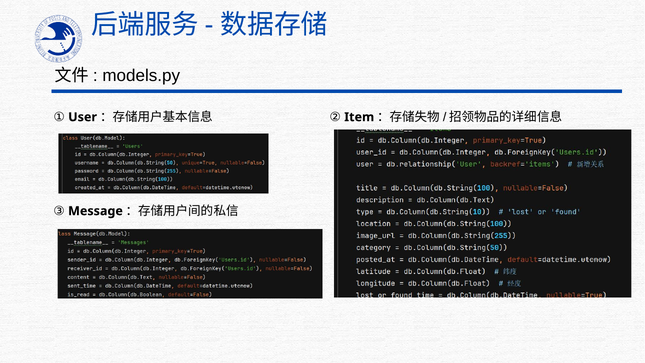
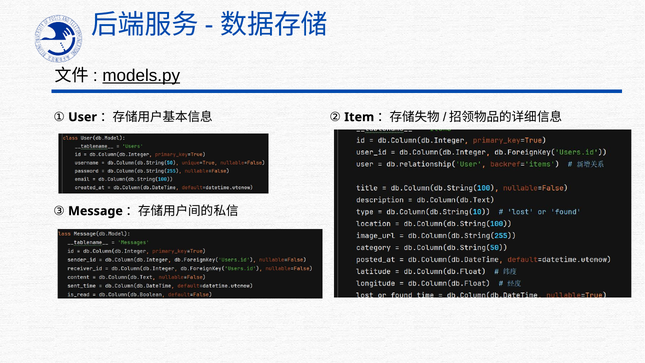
models.py underline: none -> present (141, 76)
